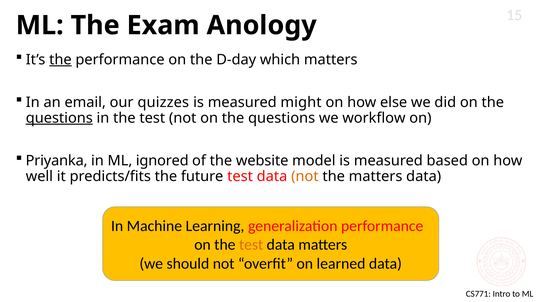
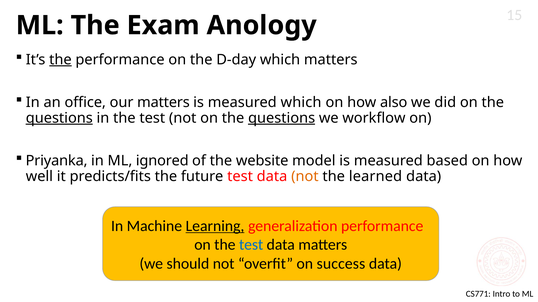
email: email -> office (85, 102)
our quizzes: quizzes -> matters (163, 102)
measured might: might -> which (301, 102)
else: else -> also (394, 102)
questions underline: none -> present (282, 118)
the matters: matters -> learned (376, 177)
Learning underline: none -> present (215, 226)
test colour: orange -> blue (251, 245)
learned: learned -> success (341, 264)
